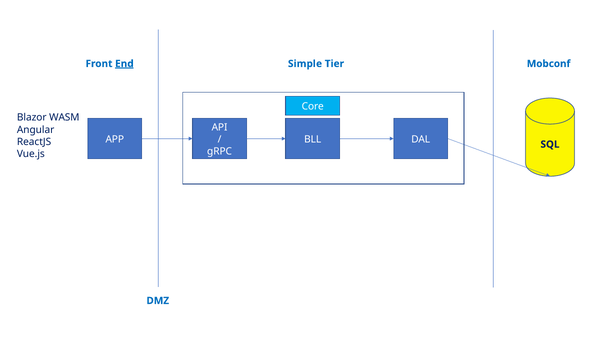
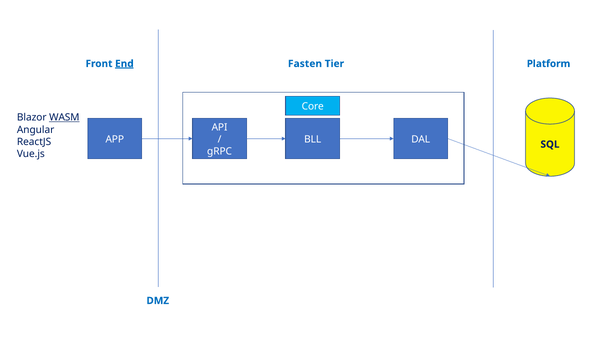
Simple: Simple -> Fasten (305, 64)
Mobconf: Mobconf -> Platform (549, 64)
WASM underline: none -> present (64, 118)
